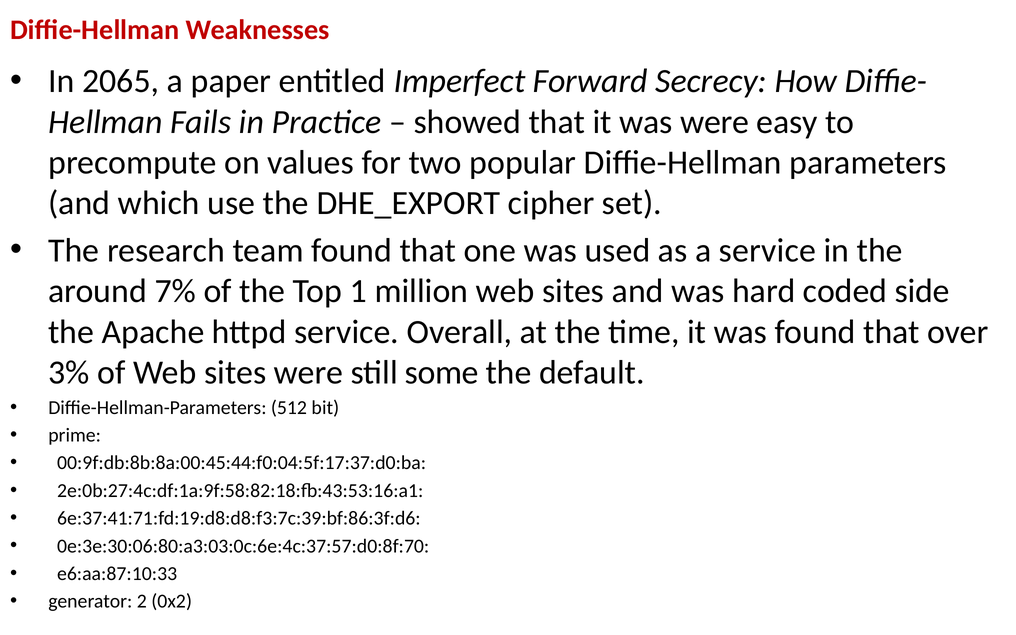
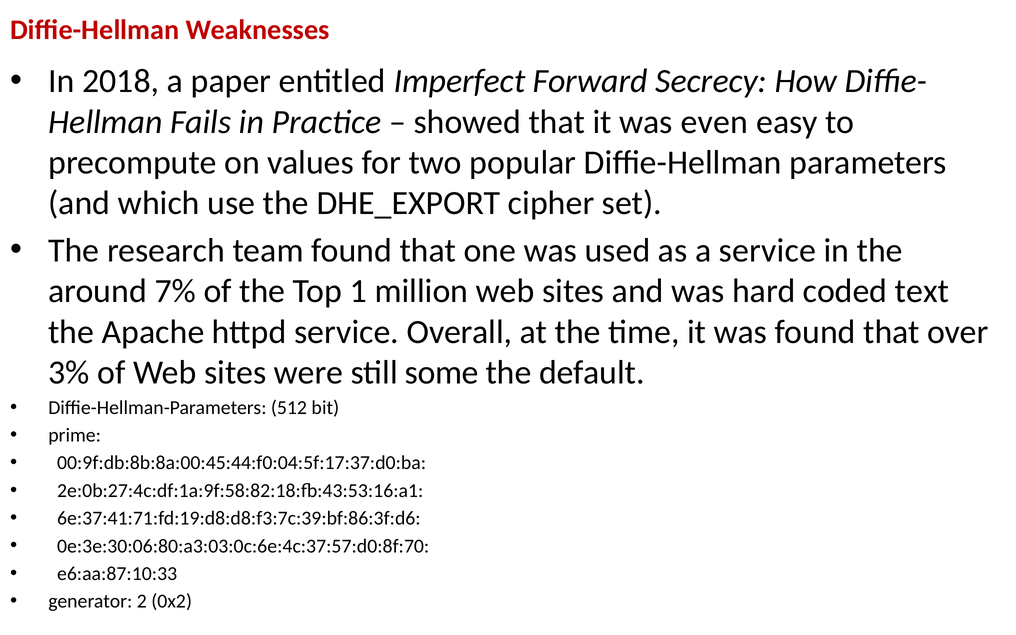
2065: 2065 -> 2018 (121, 81)
was were: were -> even (714, 122)
side: side -> text (922, 291)
